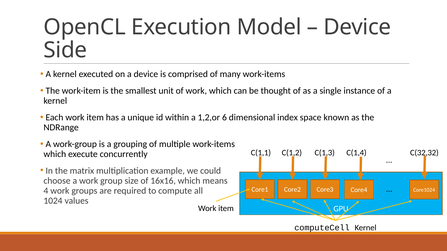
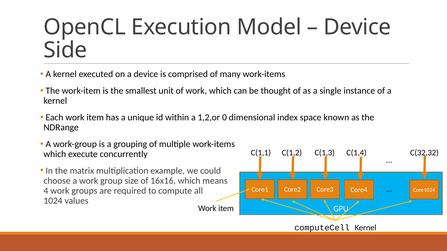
6: 6 -> 0 (224, 118)
